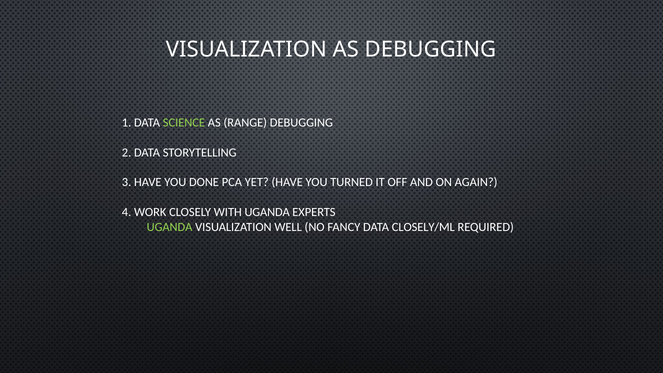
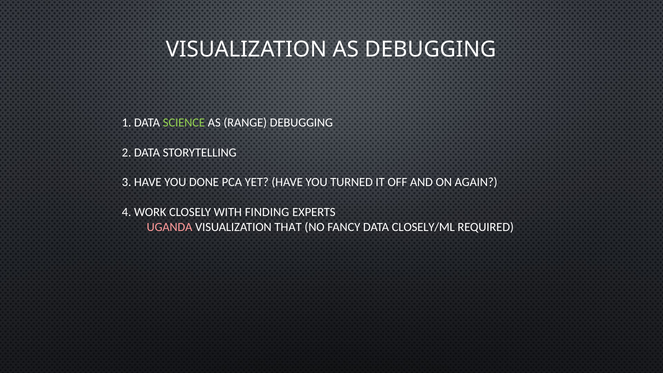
WITH UGANDA: UGANDA -> FINDING (267, 212)
UGANDA colour: light green -> pink (170, 227)
WELL: WELL -> THAT (288, 227)
